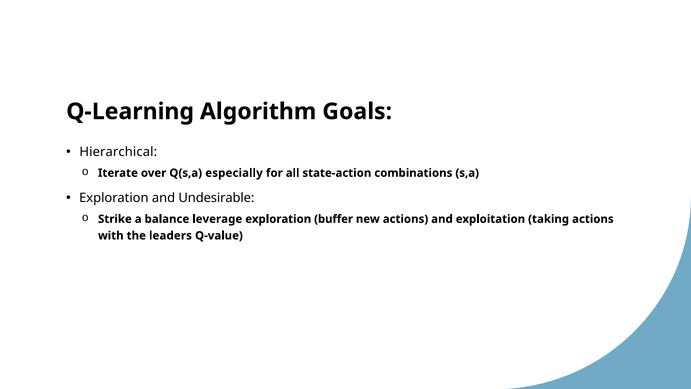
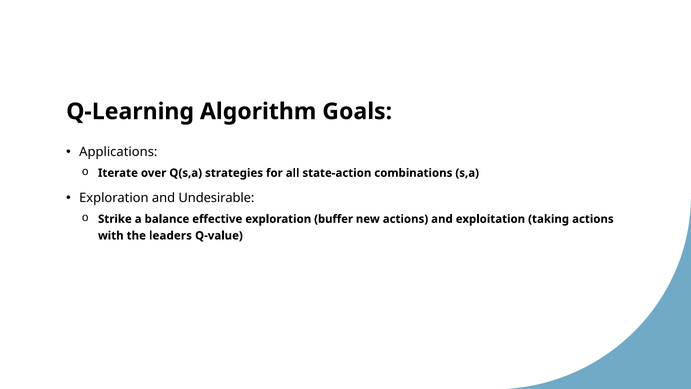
Hierarchical: Hierarchical -> Applications (118, 152)
especially: especially -> strategies (234, 173)
leverage: leverage -> effective (217, 219)
